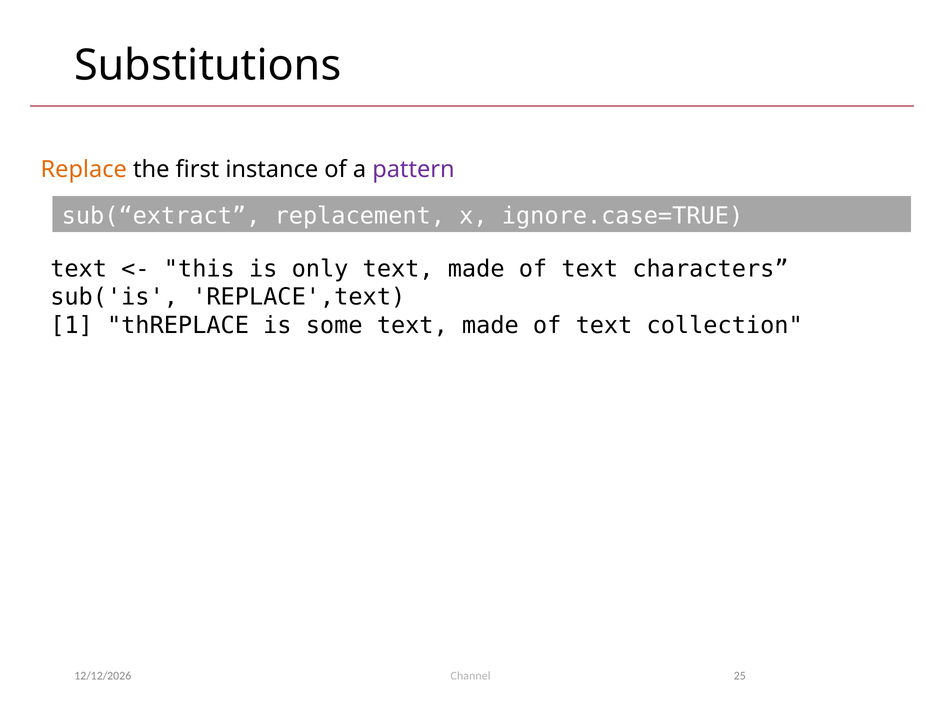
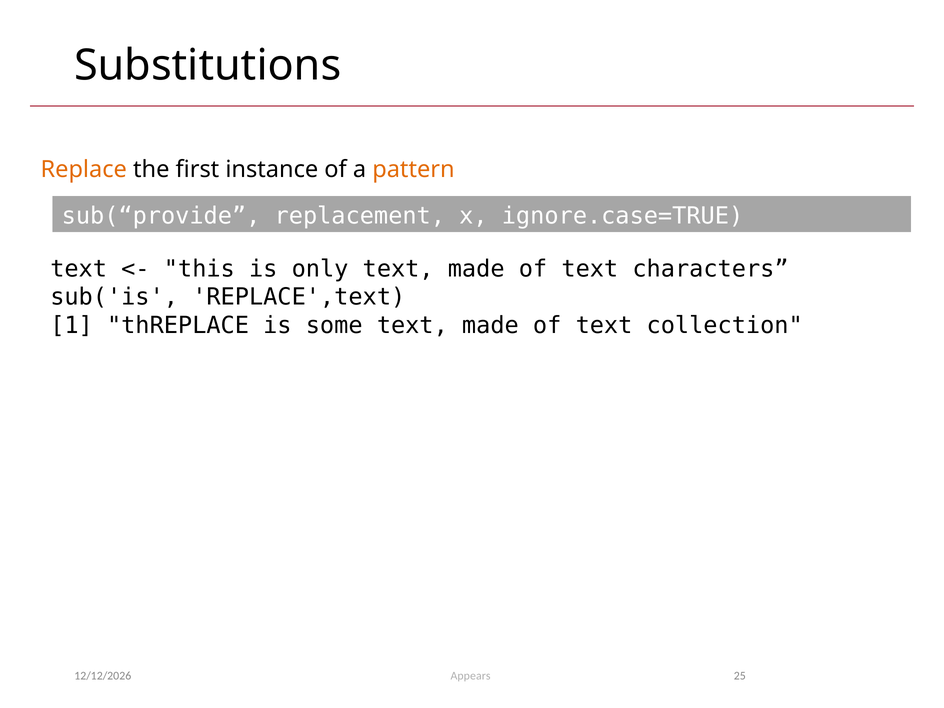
pattern colour: purple -> orange (413, 169)
sub(“extract: sub(“extract -> sub(“provide (161, 216)
Channel: Channel -> Appears (471, 676)
